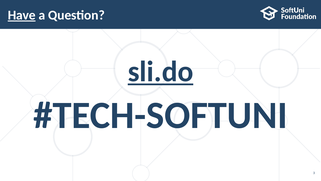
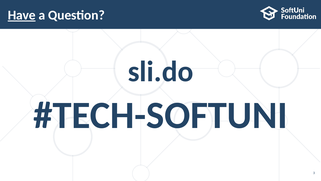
sli.do underline: present -> none (161, 72)
